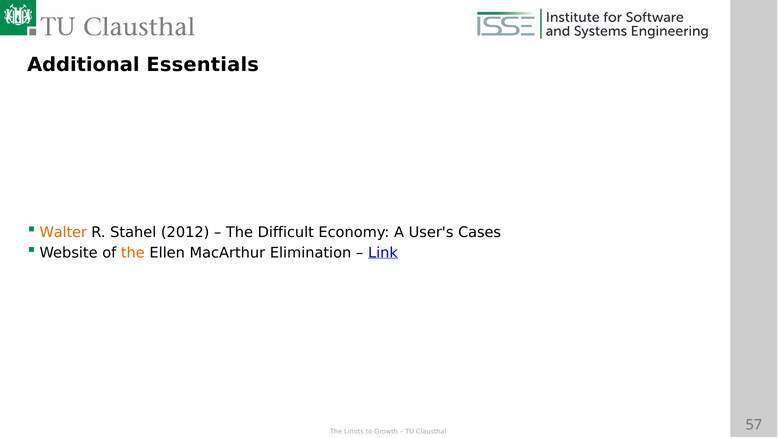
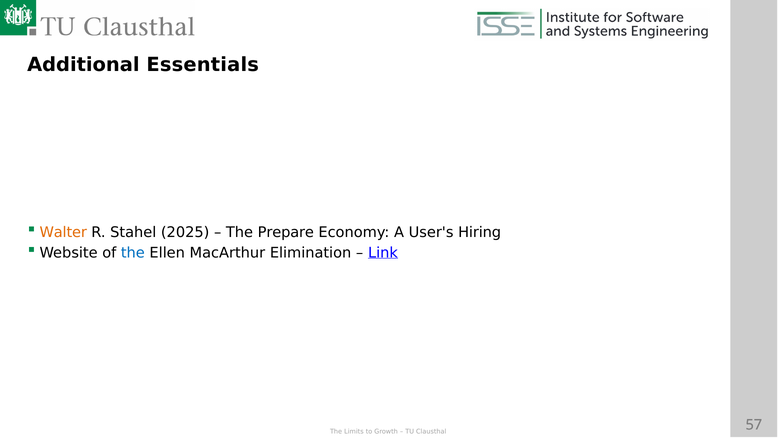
2012: 2012 -> 2025 (185, 232)
Difficult: Difficult -> Prepare (286, 232)
Cases: Cases -> Hiring (480, 232)
the colour: orange -> blue (133, 253)
